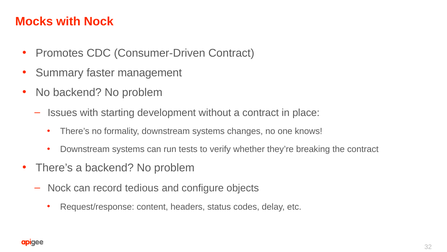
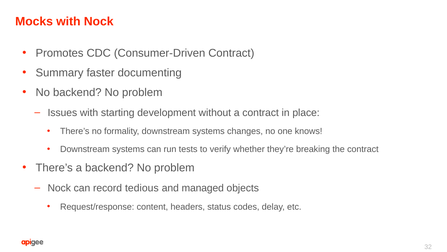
management: management -> documenting (150, 73)
configure: configure -> managed (203, 188)
